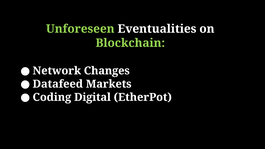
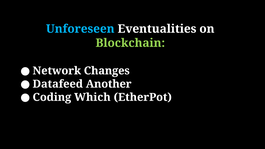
Unforeseen colour: light green -> light blue (80, 29)
Markets: Markets -> Another (109, 84)
Digital: Digital -> Which (92, 97)
